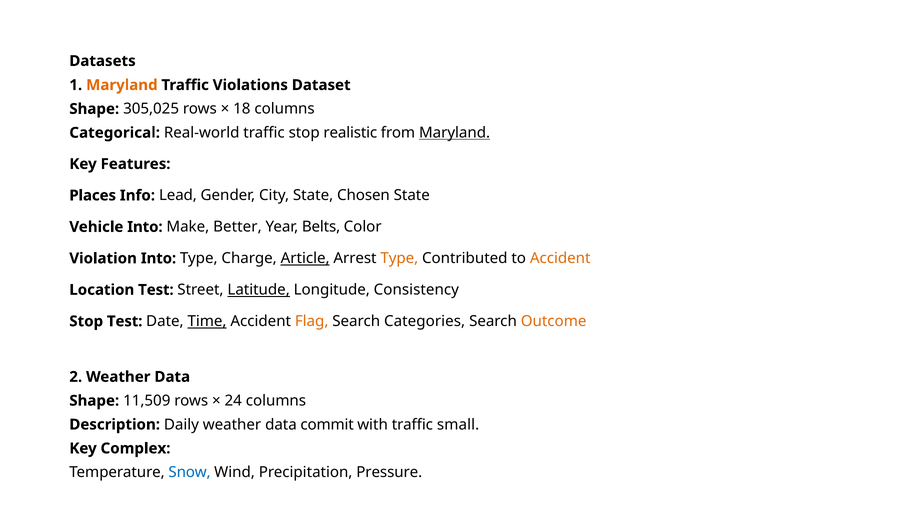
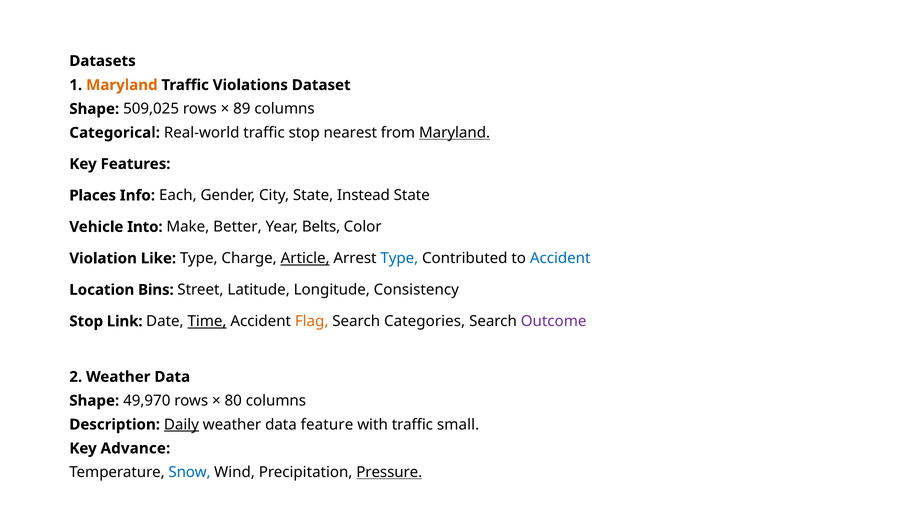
305,025: 305,025 -> 509,025 (151, 109)
18: 18 -> 89 (242, 109)
realistic: realistic -> nearest (350, 133)
Lead: Lead -> Each (178, 196)
Chosen: Chosen -> Instead (363, 196)
Violation Into: Into -> Like (158, 259)
Type colour: orange -> blue (399, 259)
Accident colour: orange -> blue (560, 259)
Location Test: Test -> Bins (156, 290)
Latitude underline: present -> none (259, 290)
Stop Test: Test -> Link (125, 321)
Outcome colour: orange -> purple (554, 321)
11,509: 11,509 -> 49,970 (147, 401)
24: 24 -> 80 (233, 401)
Daily underline: none -> present (181, 425)
commit: commit -> feature (327, 425)
Complex: Complex -> Advance (135, 449)
Pressure underline: none -> present (389, 473)
